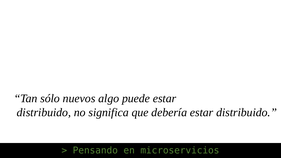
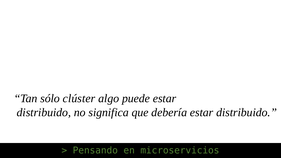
nuevos: nuevos -> clúster (79, 98)
